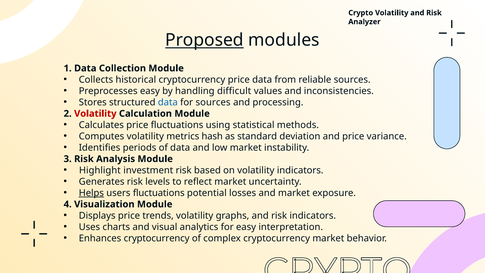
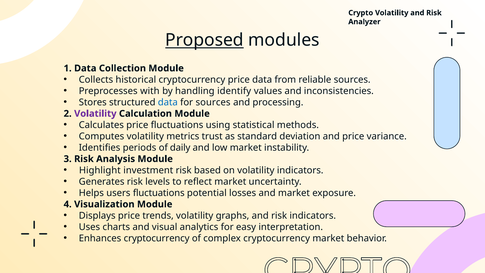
Preprocesses easy: easy -> with (150, 91)
difficult: difficult -> identify (234, 91)
Volatility colour: red -> purple (95, 114)
hash: hash -> trust (212, 136)
of data: data -> daily (180, 148)
Helps underline: present -> none (91, 193)
